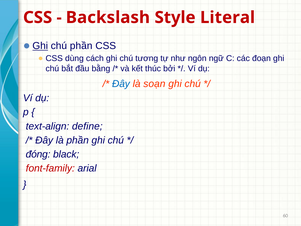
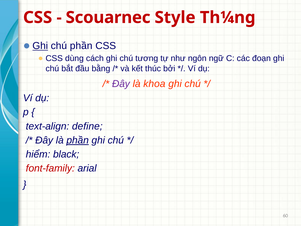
Backslash: Backslash -> Scouarnec (108, 17)
Literal: Literal -> Th¼ng (228, 17)
Đây colour: blue -> purple (121, 84)
soạn: soạn -> khoa (154, 84)
phần underline: none -> present (78, 140)
đóng: đóng -> hiểm (38, 154)
